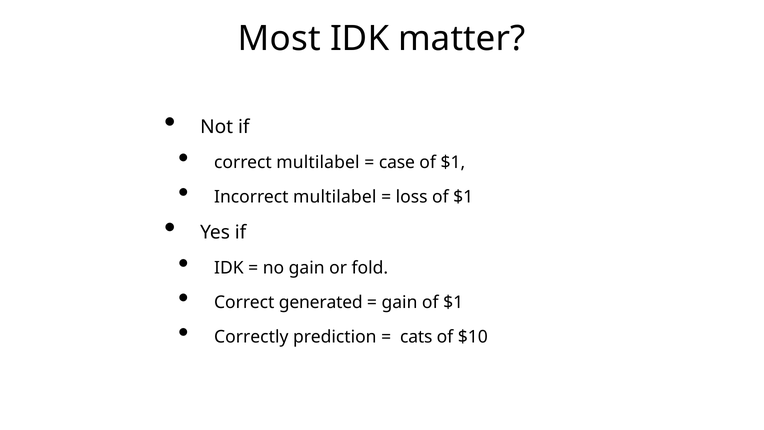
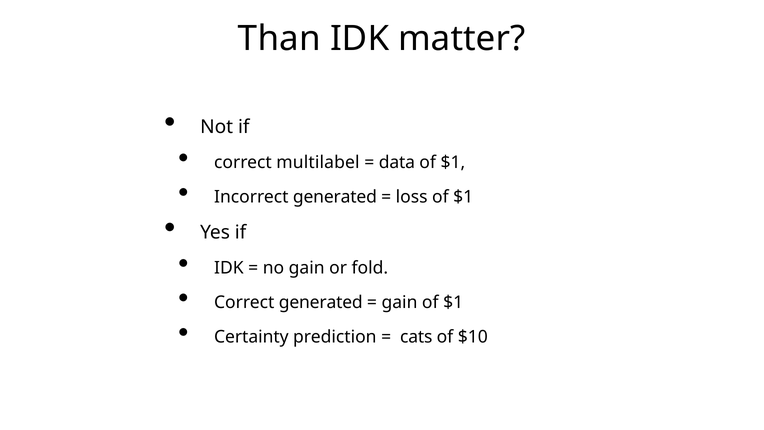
Most: Most -> Than (279, 39)
case: case -> data (397, 162)
Incorrect multilabel: multilabel -> generated (335, 197)
Correctly: Correctly -> Certainty (251, 337)
